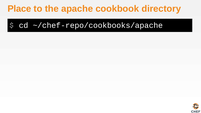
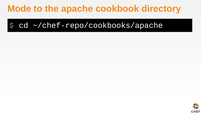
Place: Place -> Mode (19, 9)
